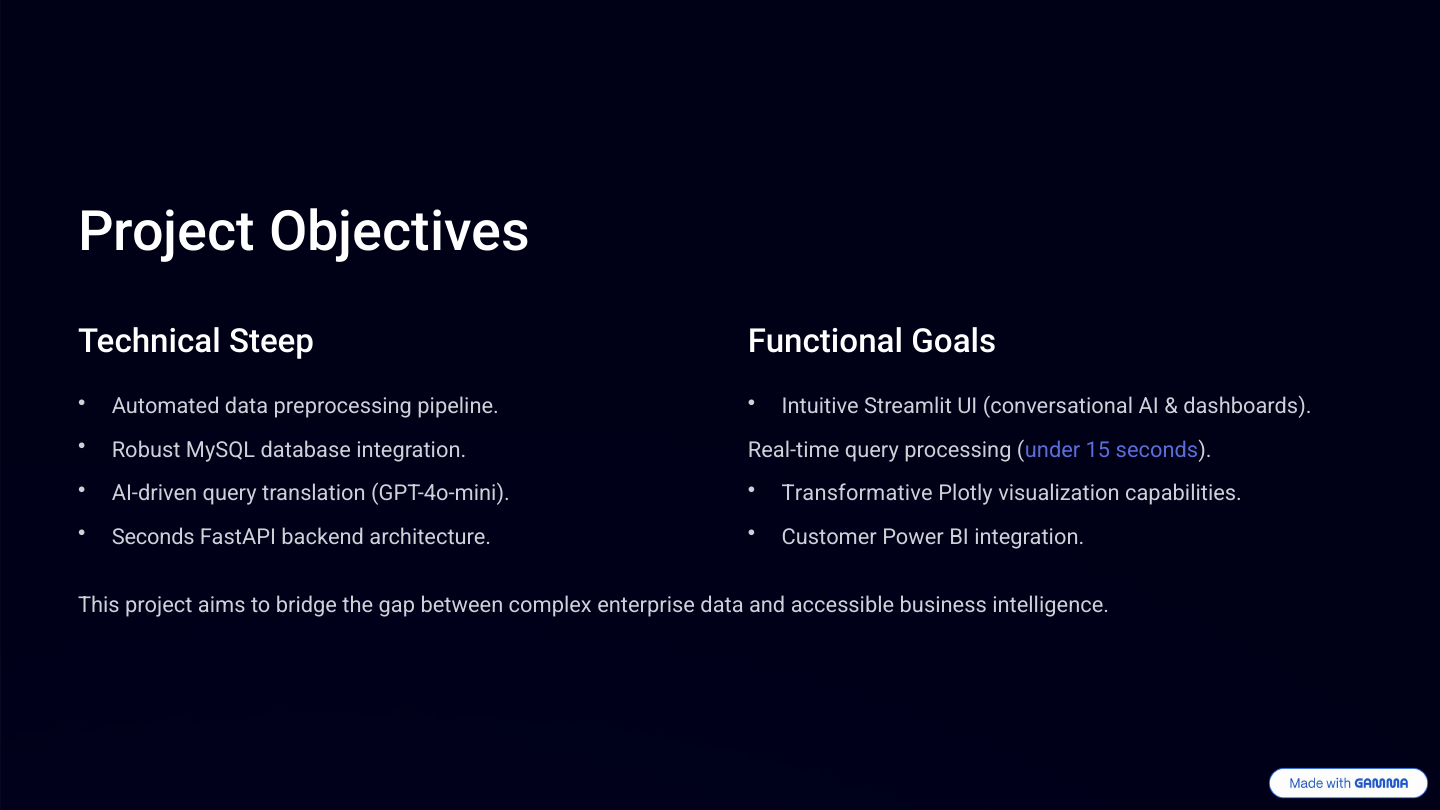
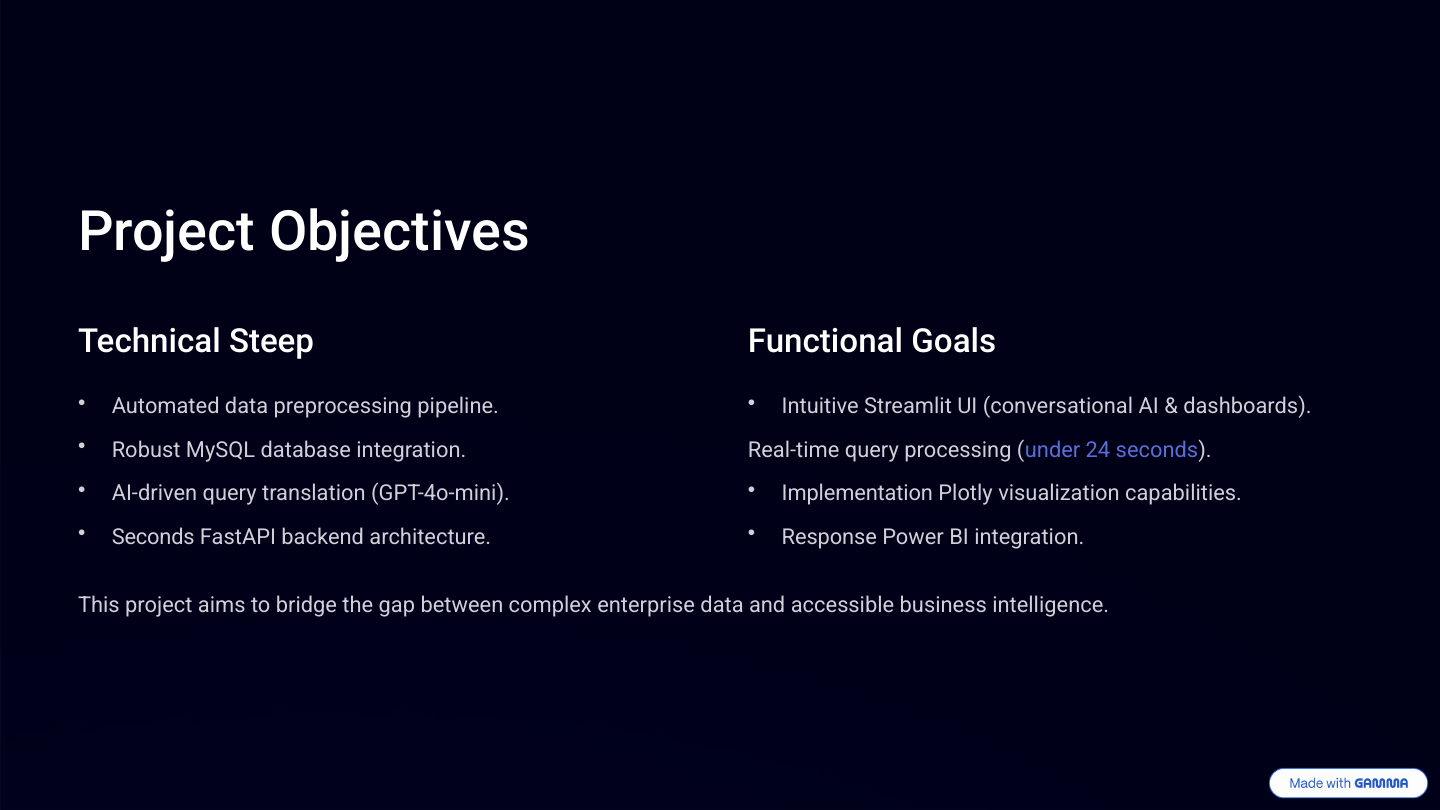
15: 15 -> 24 (1098, 450)
Transformative: Transformative -> Implementation (857, 493)
Customer: Customer -> Response (829, 537)
